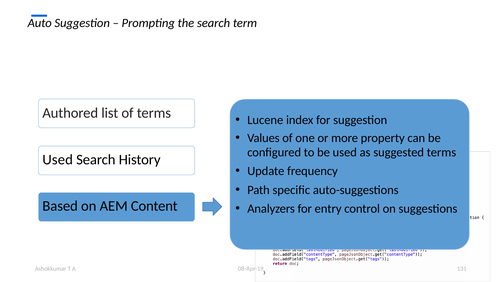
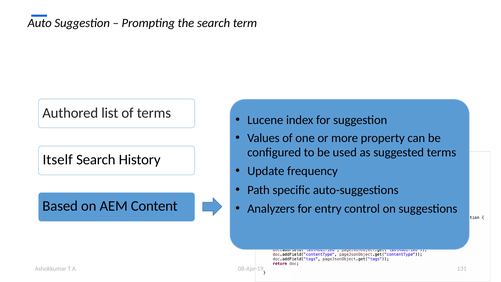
Used: Used -> Itself (58, 160)
